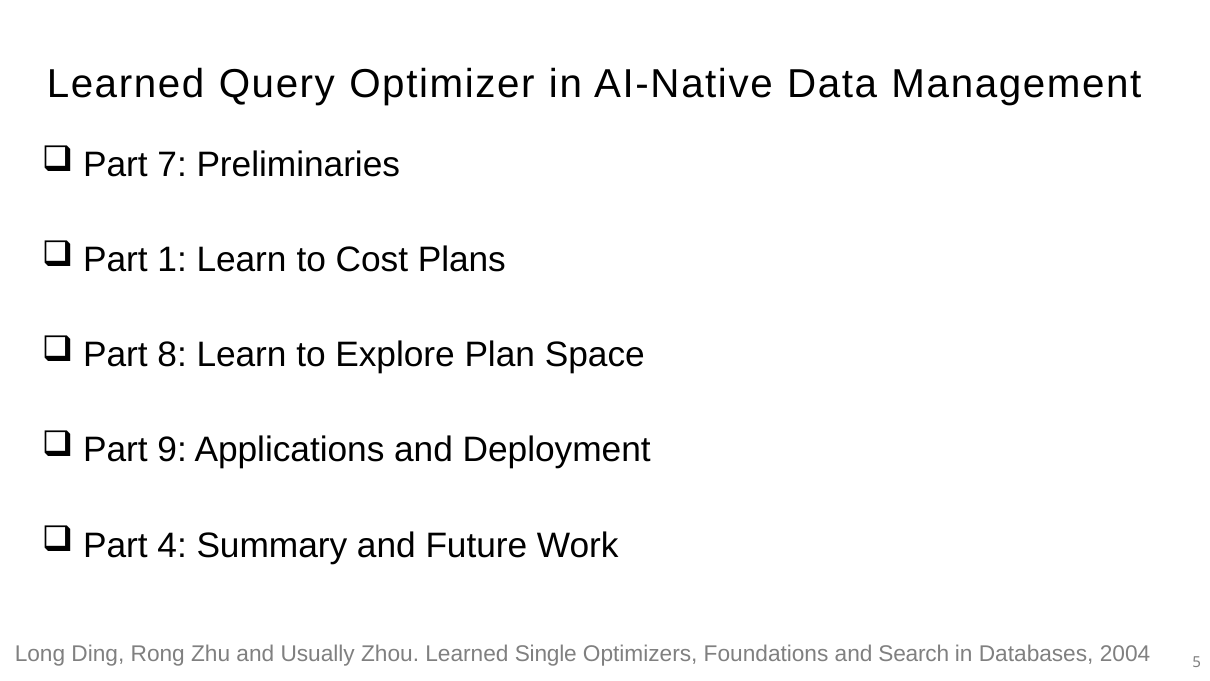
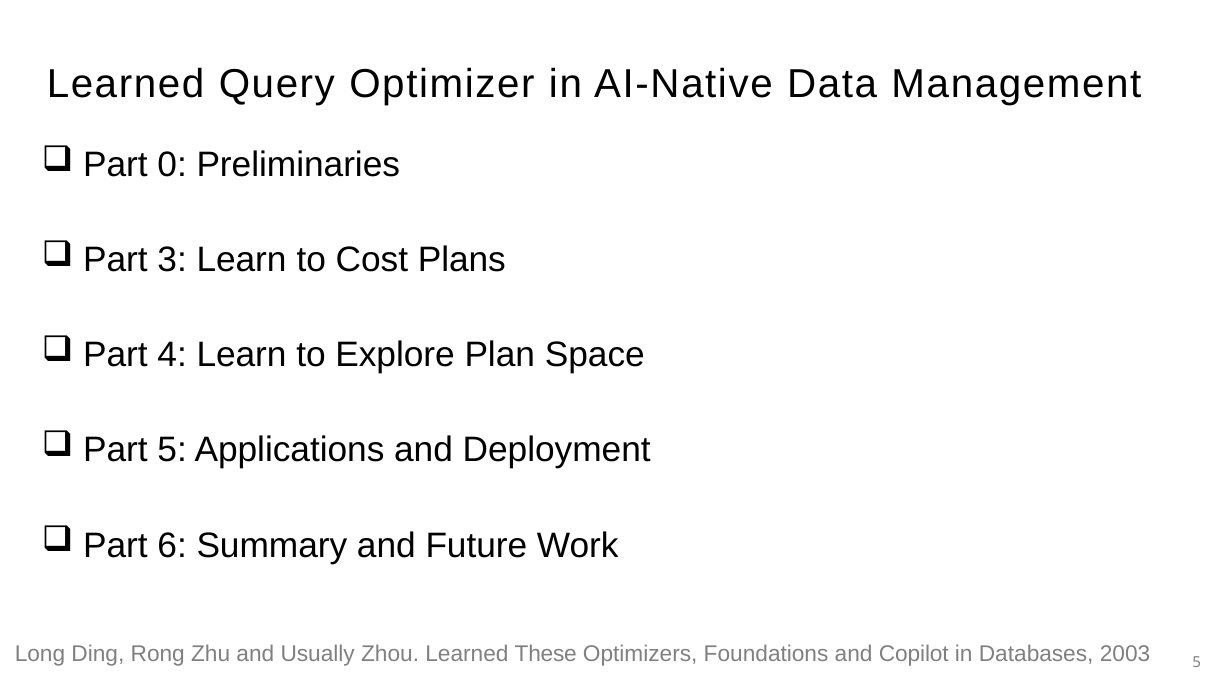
7: 7 -> 0 (172, 165)
1: 1 -> 3 (172, 260)
8: 8 -> 4 (172, 355)
Part 9: 9 -> 5 (172, 450)
4: 4 -> 6 (172, 545)
Single: Single -> These (546, 653)
Search: Search -> Copilot (914, 653)
2004: 2004 -> 2003 (1125, 653)
